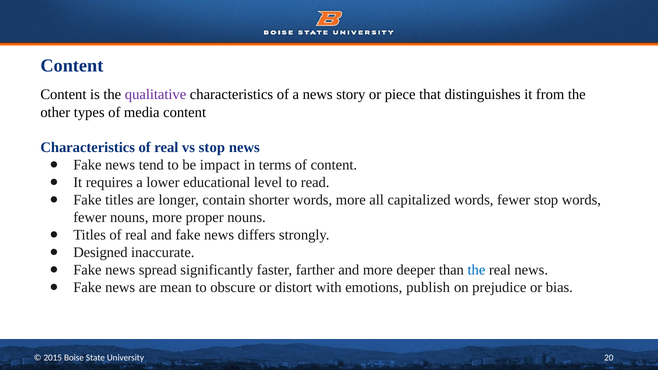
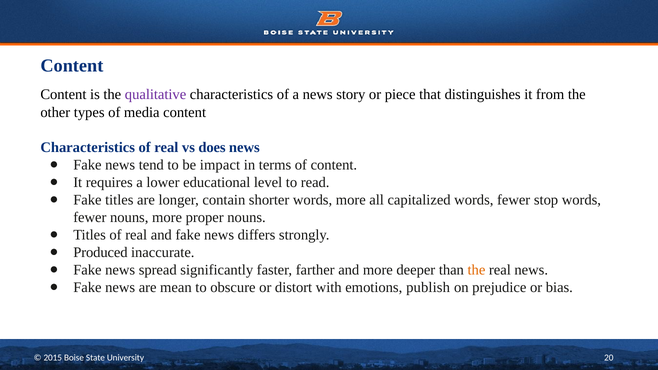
vs stop: stop -> does (212, 147)
Designed: Designed -> Produced (100, 253)
the colour: blue -> orange (476, 270)
